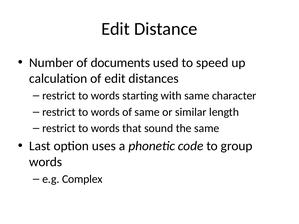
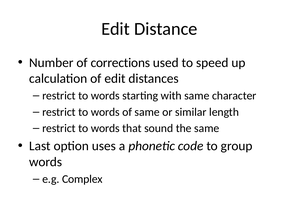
documents: documents -> corrections (120, 63)
